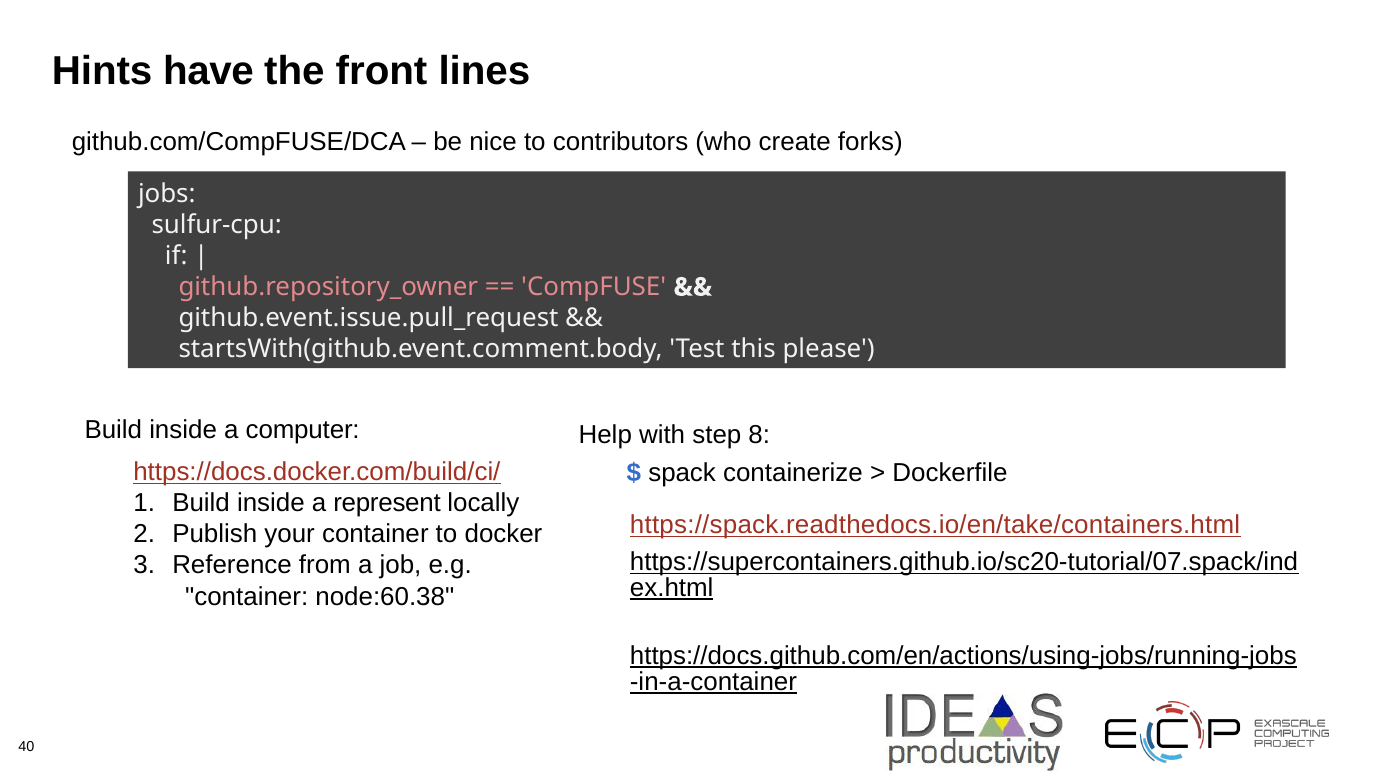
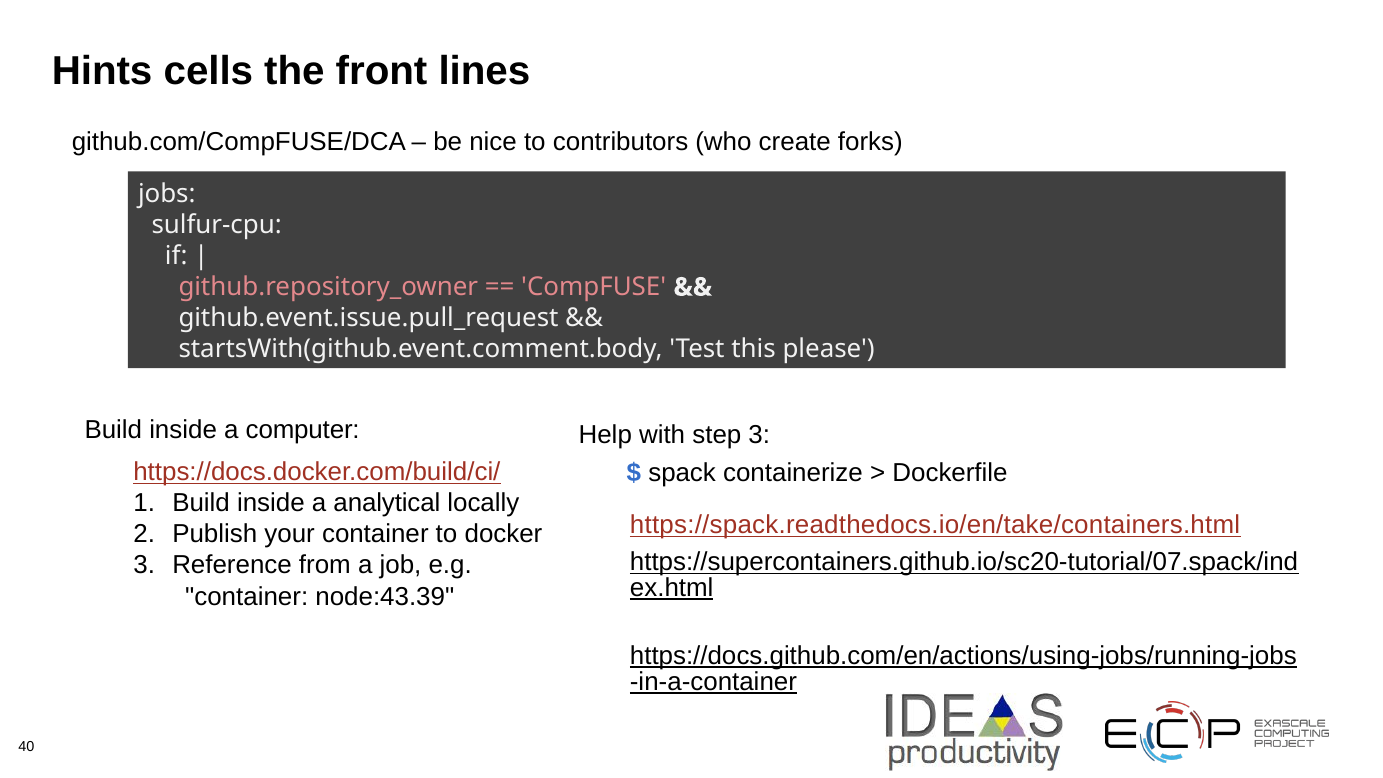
have: have -> cells (208, 71)
step 8: 8 -> 3 (759, 435)
represent: represent -> analytical (387, 503)
node:60.38: node:60.38 -> node:43.39 (385, 597)
